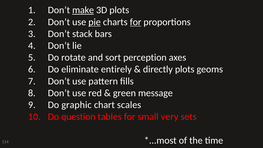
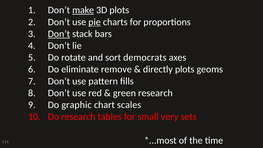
for underline: present -> none (136, 22)
Don’t underline: none -> present (59, 34)
perception: perception -> democrats (145, 57)
entirely: entirely -> remove (116, 69)
green message: message -> research (155, 93)
Do question: question -> research (78, 117)
